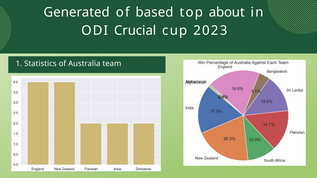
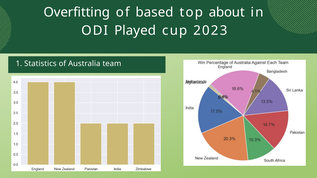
Generated: Generated -> Overfitting (77, 12)
Crucial: Crucial -> Played (135, 31)
